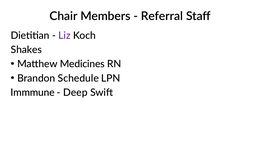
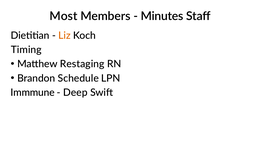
Chair: Chair -> Most (63, 16)
Referral: Referral -> Minutes (162, 16)
Liz colour: purple -> orange (64, 36)
Shakes: Shakes -> Timing (26, 50)
Medicines: Medicines -> Restaging (82, 64)
